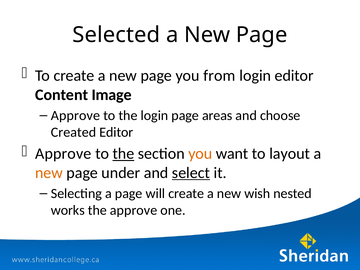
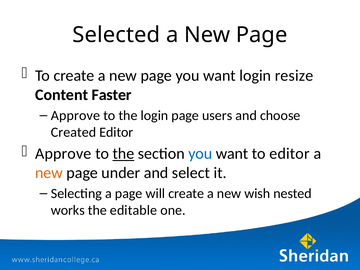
page you from: from -> want (219, 76)
login editor: editor -> resize (294, 76)
Image: Image -> Faster (112, 95)
areas: areas -> users (217, 115)
you colour: orange -> blue (200, 154)
to layout: layout -> editor (290, 154)
select underline: present -> none (191, 173)
the approve: approve -> editable (134, 210)
